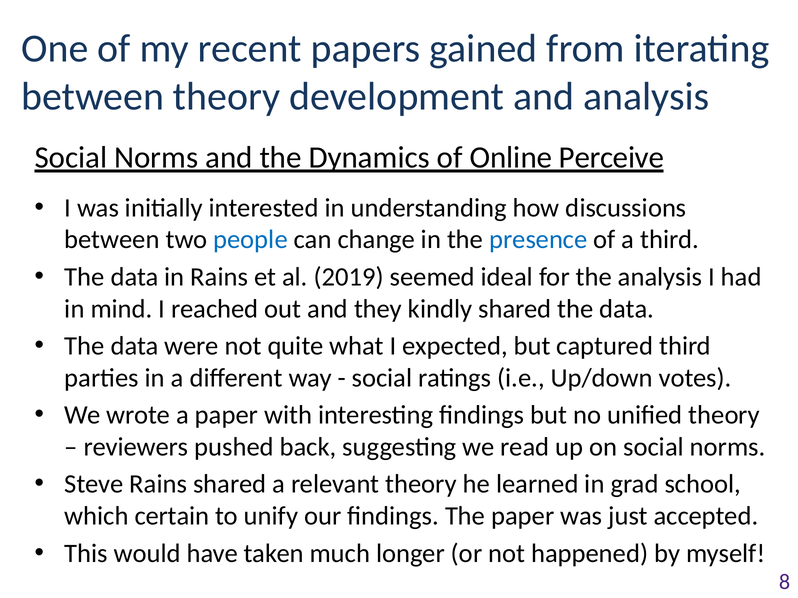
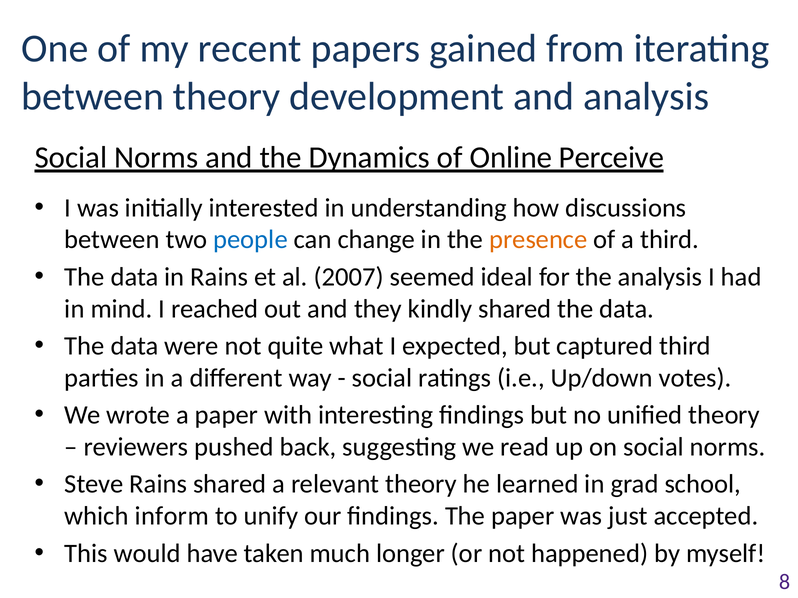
presence colour: blue -> orange (538, 240)
2019: 2019 -> 2007 (349, 277)
certain: certain -> inform (172, 517)
